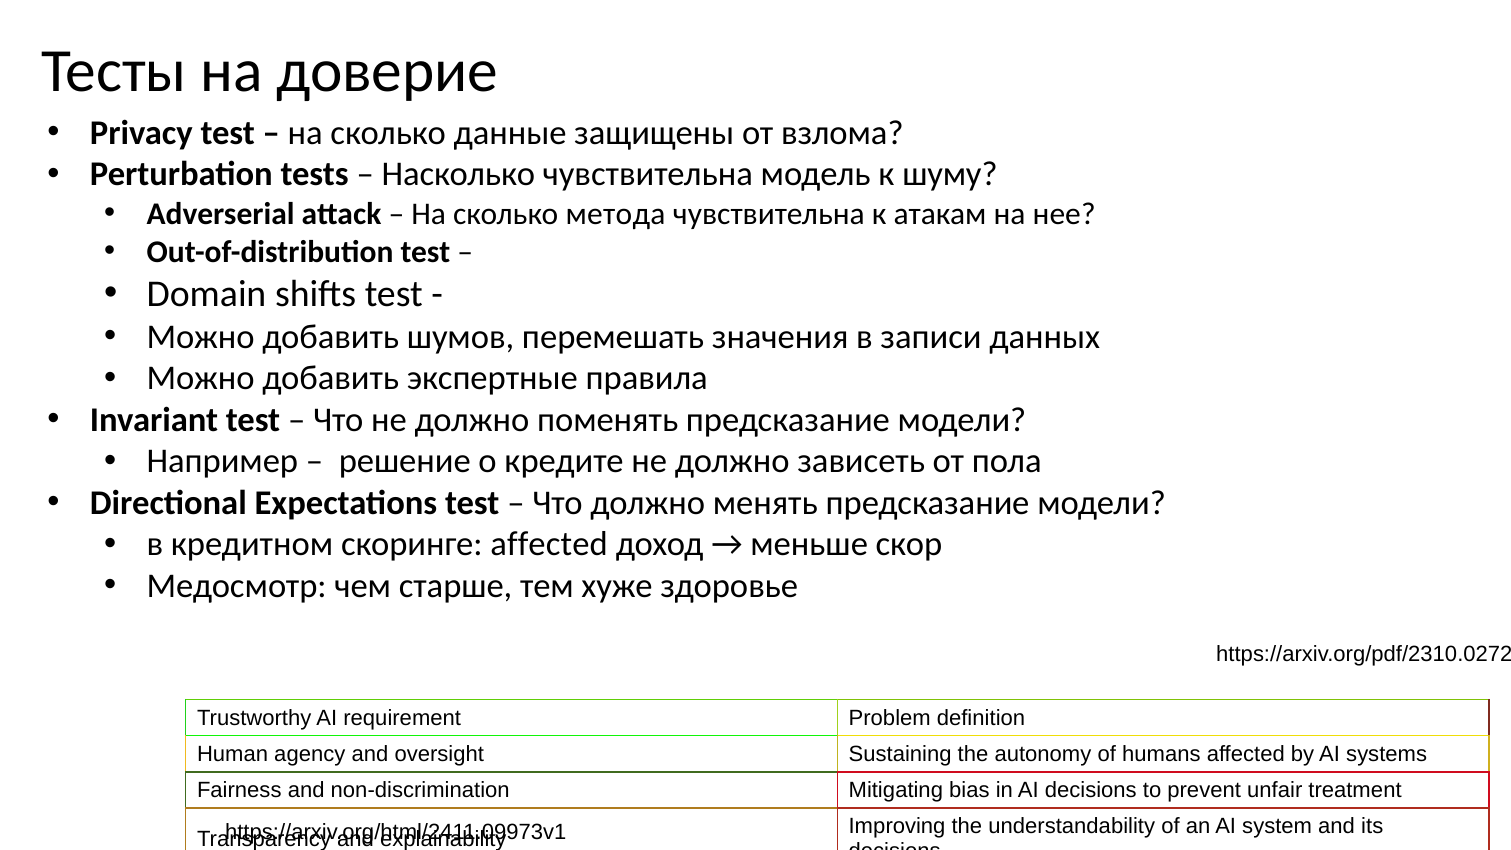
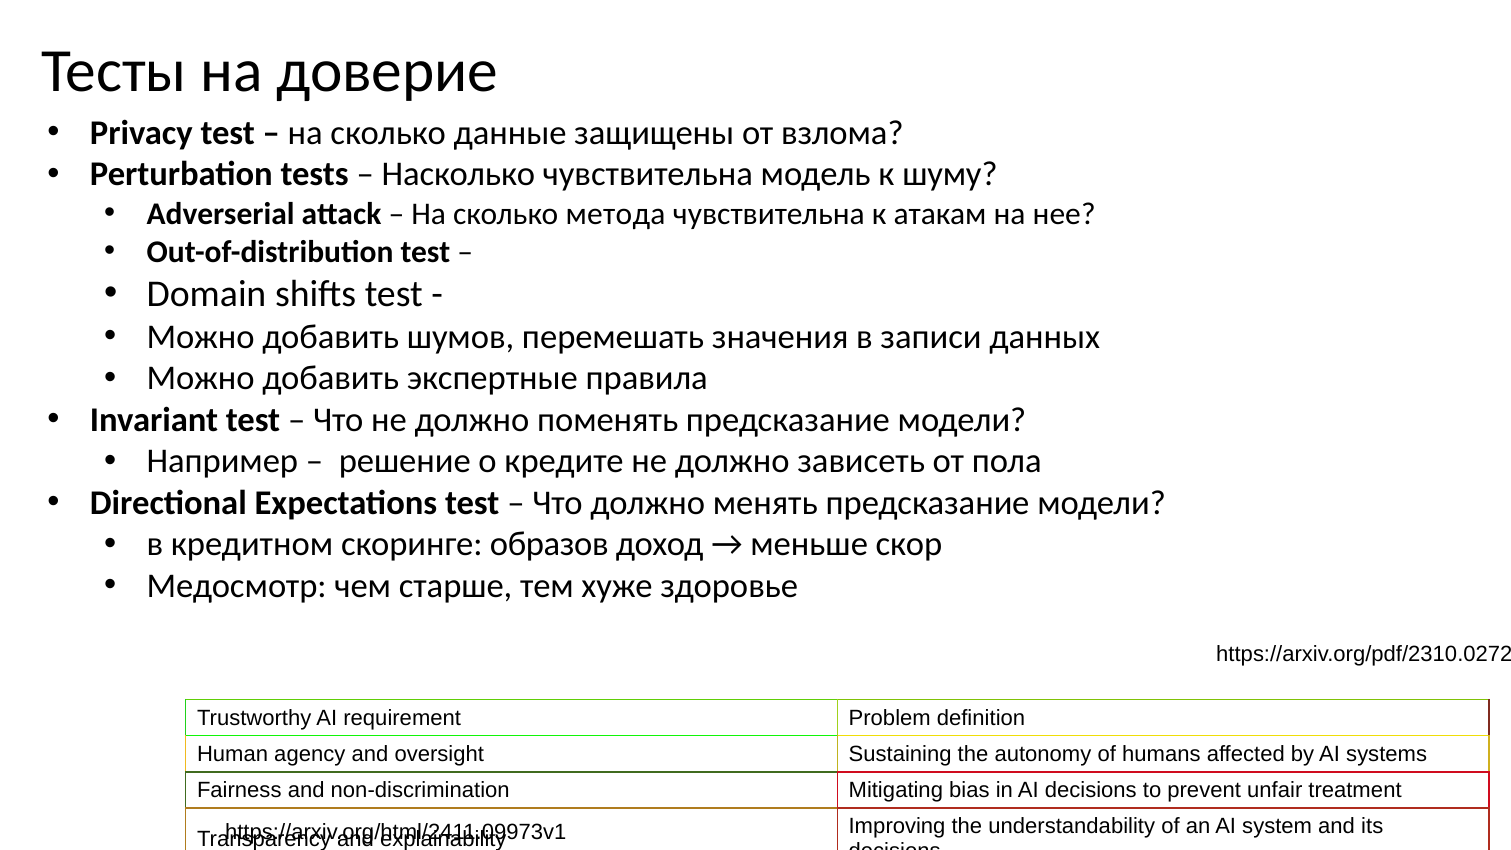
скоринге affected: affected -> образов (549, 544)
